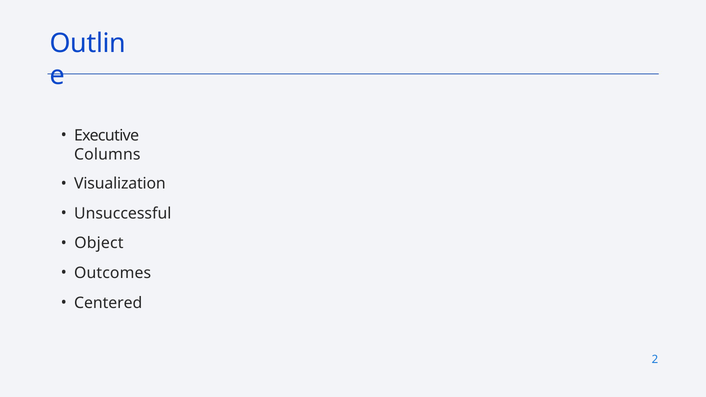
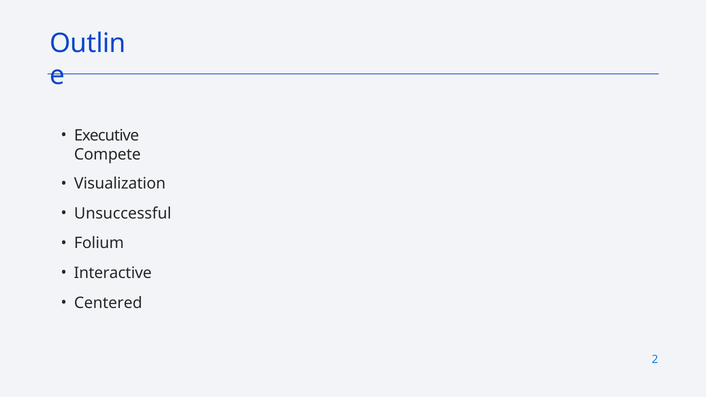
Columns: Columns -> Compete (107, 154)
Object: Object -> Folium (99, 243)
Outcomes: Outcomes -> Interactive (113, 273)
